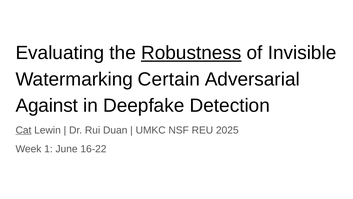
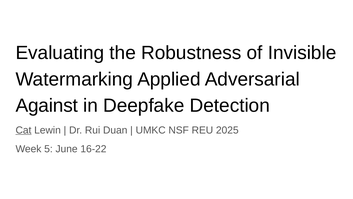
Robustness underline: present -> none (191, 53)
Certain: Certain -> Applied (169, 79)
1: 1 -> 5 (48, 149)
